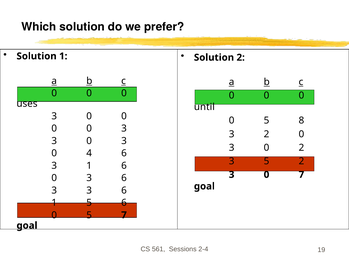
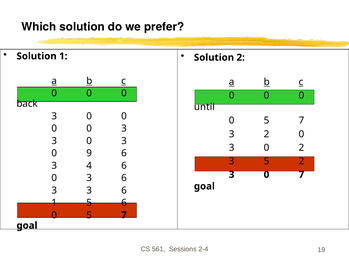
uses: uses -> back (27, 104)
8: 8 -> 7 (301, 121)
4: 4 -> 9 (89, 154)
3 1: 1 -> 4 (89, 166)
